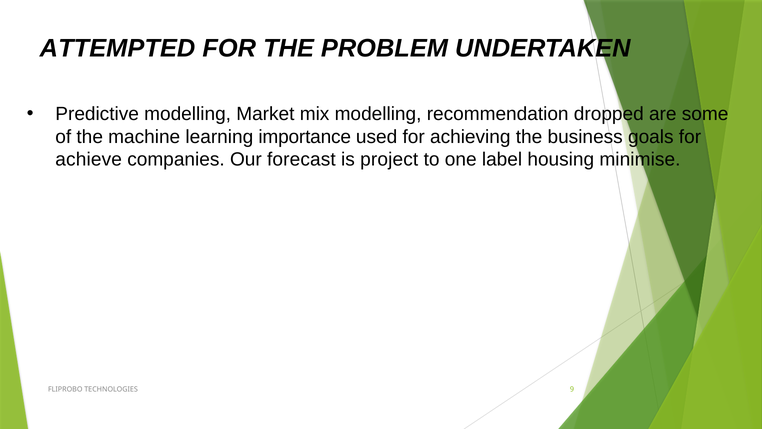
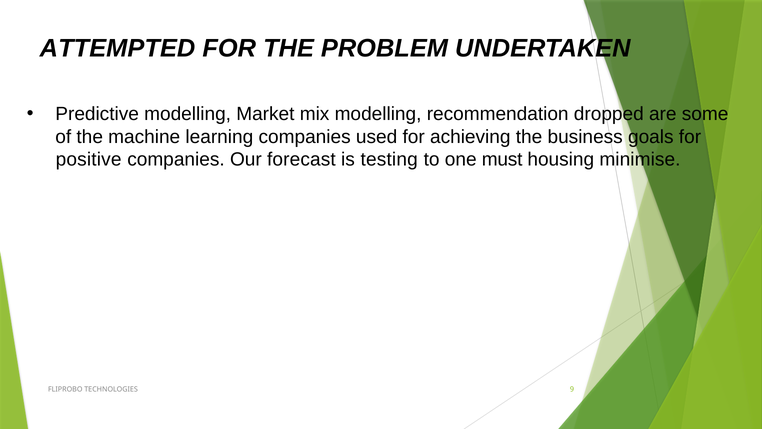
learning importance: importance -> companies (305, 137)
achieve: achieve -> positive (89, 159)
project: project -> testing (389, 159)
label: label -> must (502, 159)
